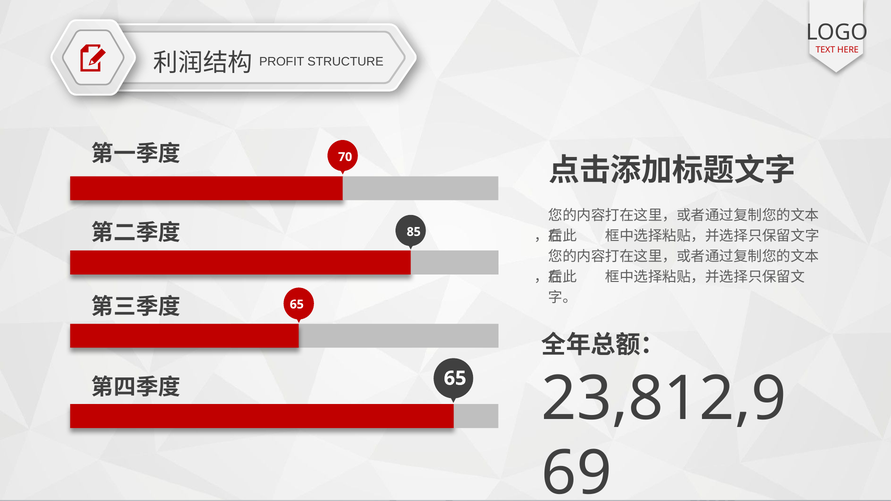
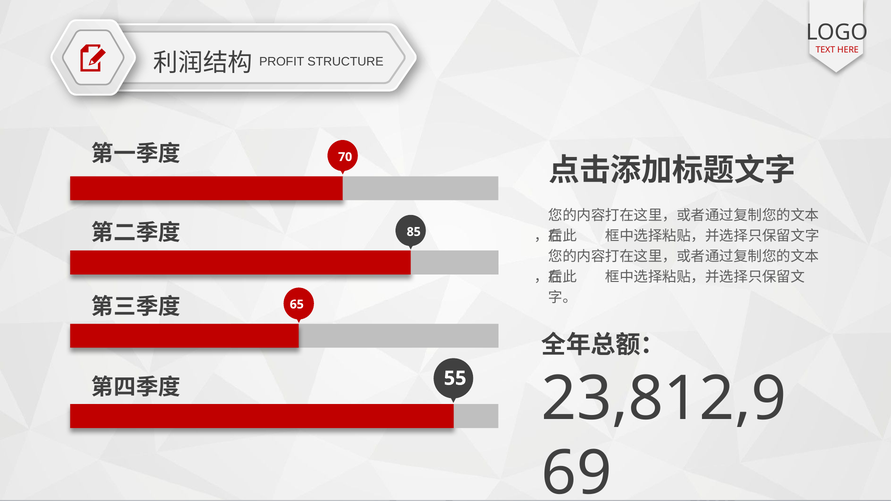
65: 65 -> 55 (455, 379)
